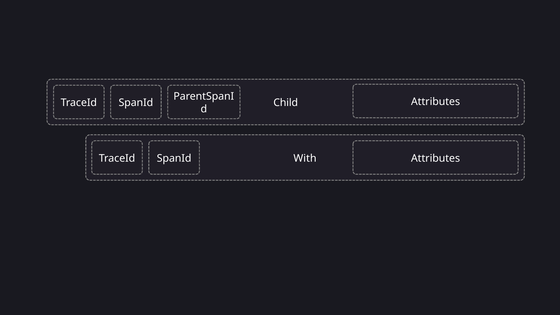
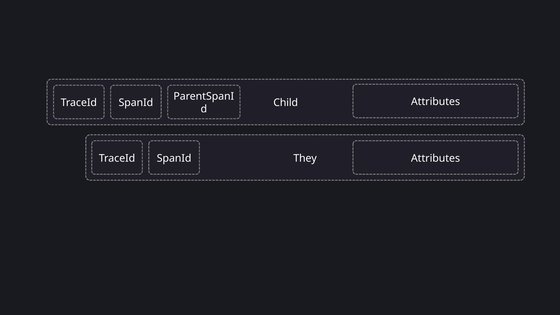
With: With -> They (305, 158)
